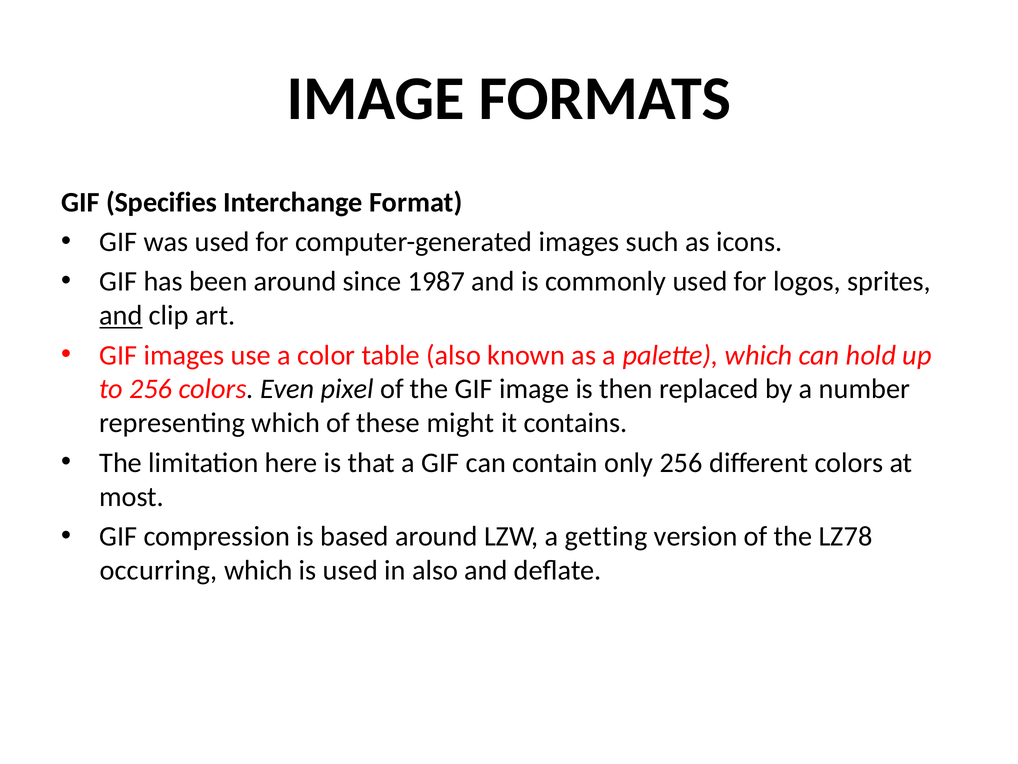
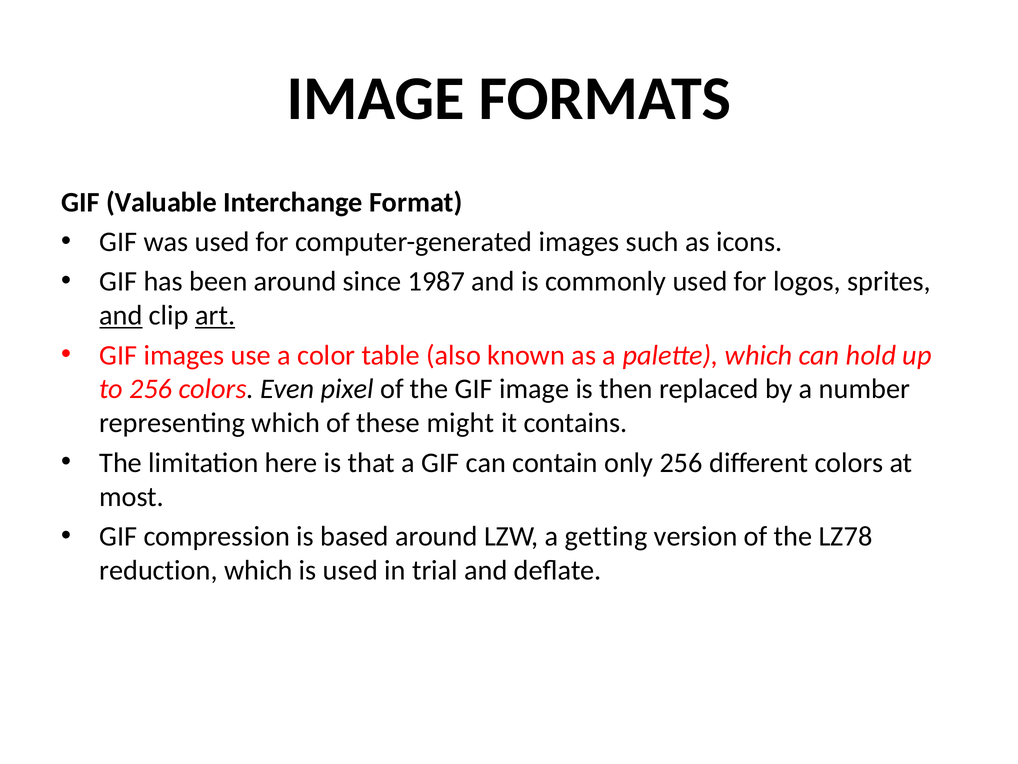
Specifies: Specifies -> Valuable (161, 202)
art underline: none -> present (215, 315)
occurring: occurring -> reduction (158, 570)
in also: also -> trial (435, 570)
